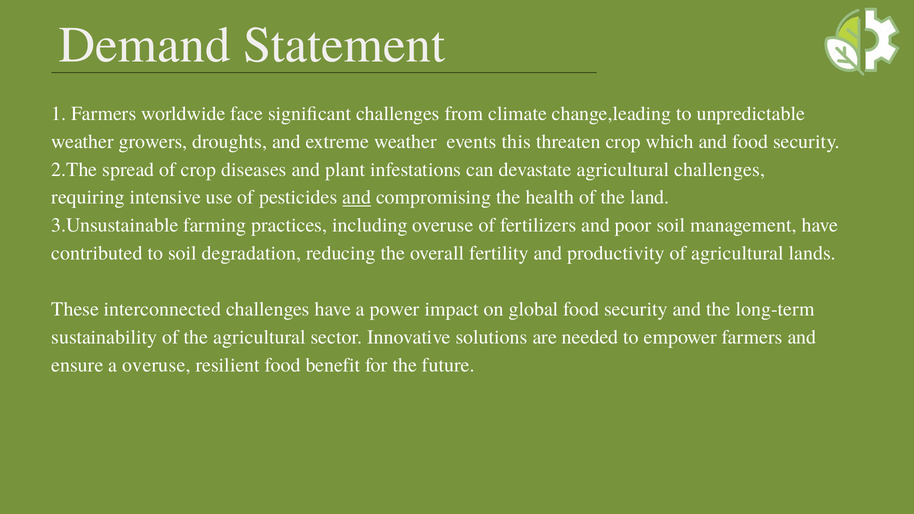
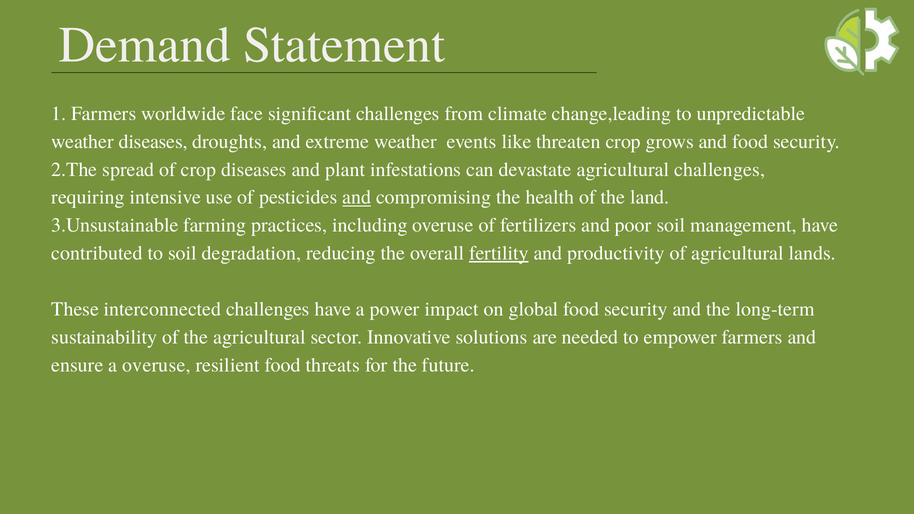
weather growers: growers -> diseases (153, 142)
this: this -> like (516, 142)
which: which -> grows (670, 142)
fertility underline: none -> present (499, 253)
benefit: benefit -> threats (333, 365)
